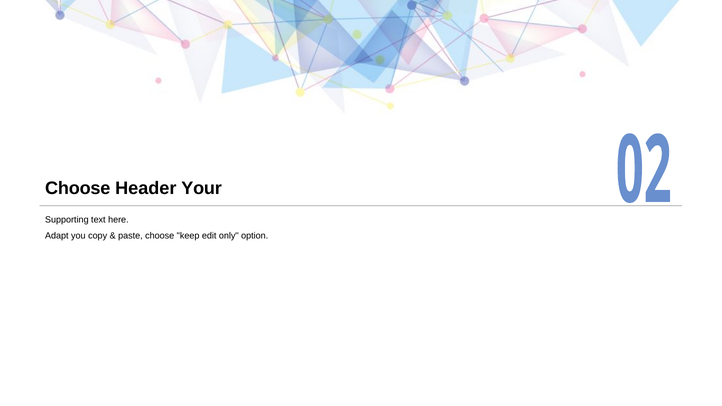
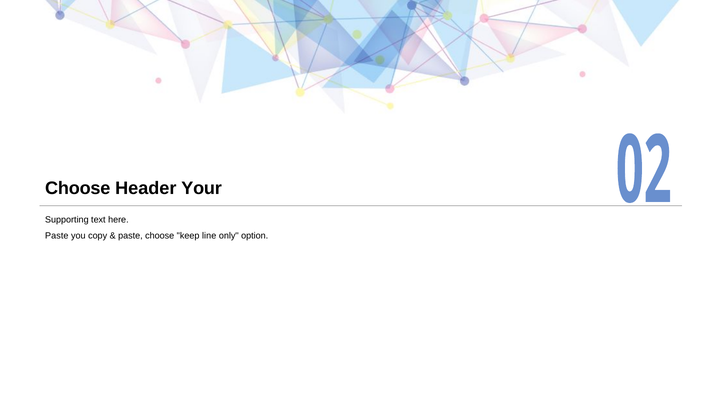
Adapt: Adapt -> Paste (57, 236)
edit: edit -> line (209, 236)
